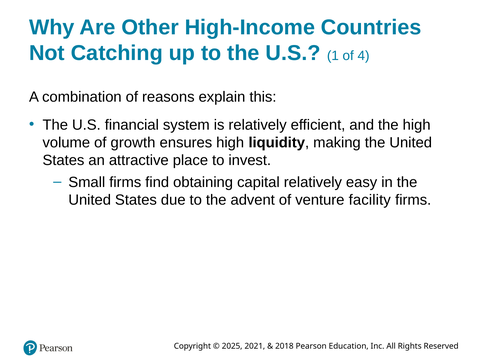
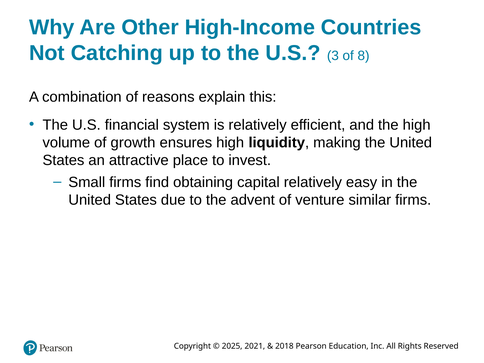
1: 1 -> 3 (333, 56)
4: 4 -> 8 (364, 56)
facility: facility -> similar (370, 200)
